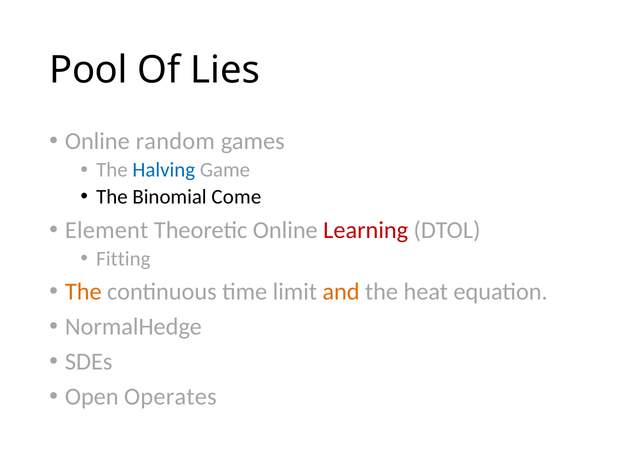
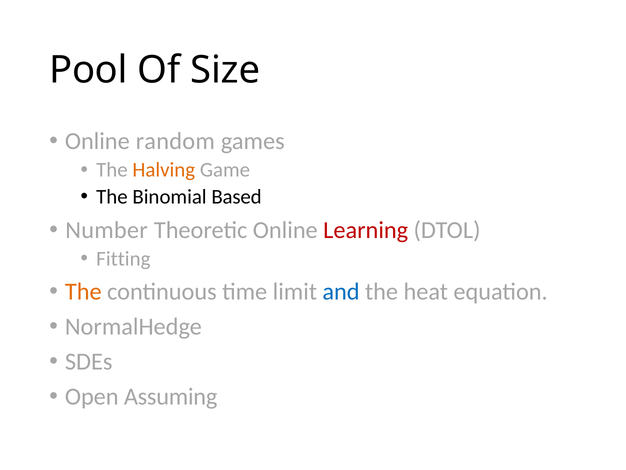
Lies: Lies -> Size (225, 70)
Halving colour: blue -> orange (164, 170)
Come: Come -> Based (237, 197)
Element: Element -> Number (107, 230)
and colour: orange -> blue (341, 292)
Operates: Operates -> Assuming (171, 396)
